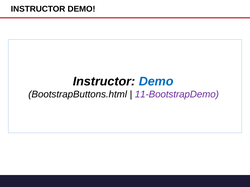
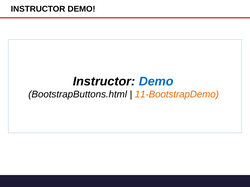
11-BootstrapDemo colour: purple -> orange (177, 95)
